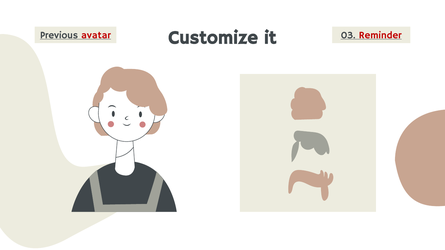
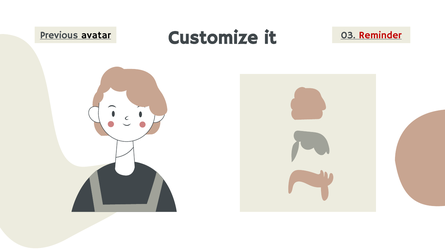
avatar colour: red -> black (96, 35)
